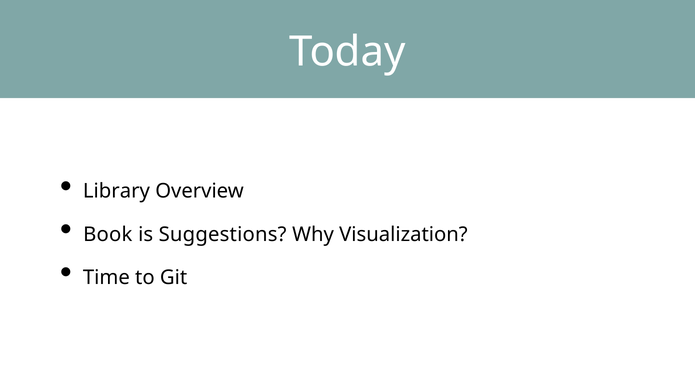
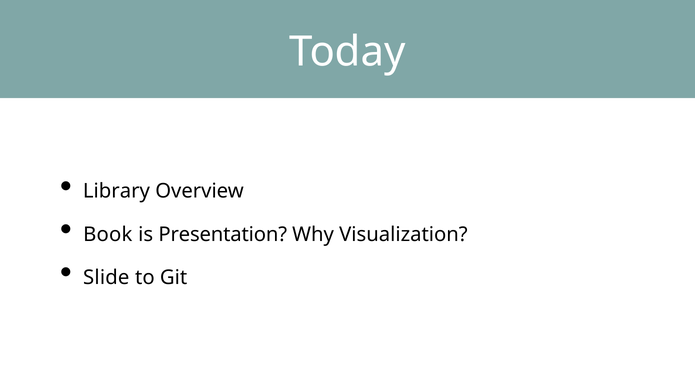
Suggestions: Suggestions -> Presentation (223, 234)
Time: Time -> Slide (106, 277)
